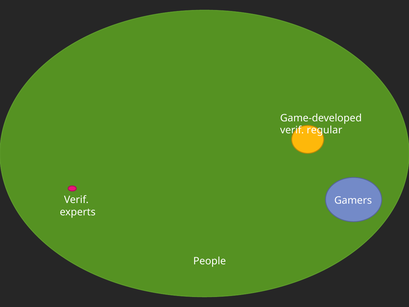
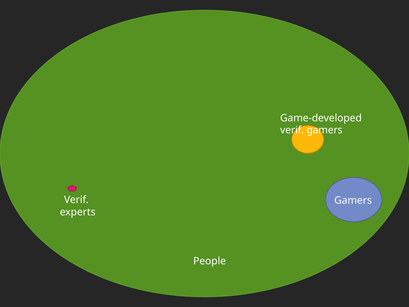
verif regular: regular -> gamers (325, 130)
